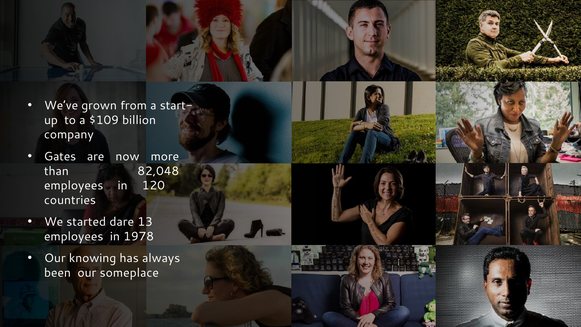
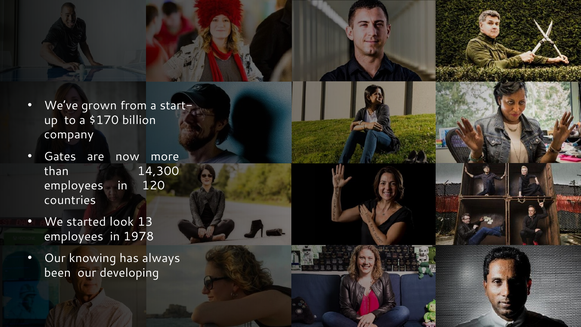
$109: $109 -> $170 (104, 120)
82,048: 82,048 -> 14,300 (158, 171)
dare: dare -> look (122, 222)
someplace: someplace -> developing (129, 273)
